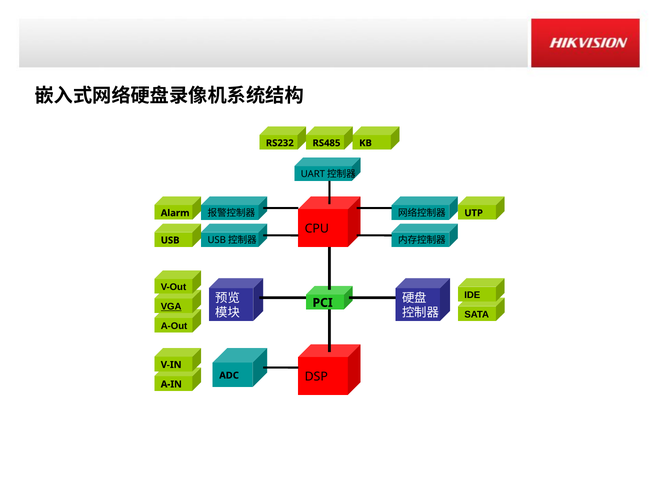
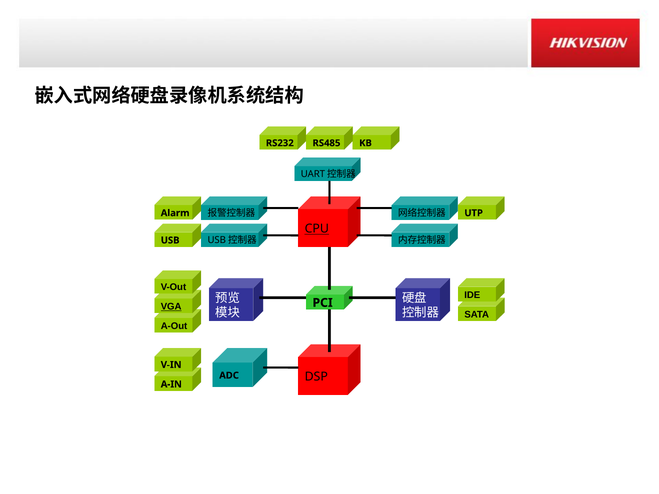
CPU underline: none -> present (317, 229)
